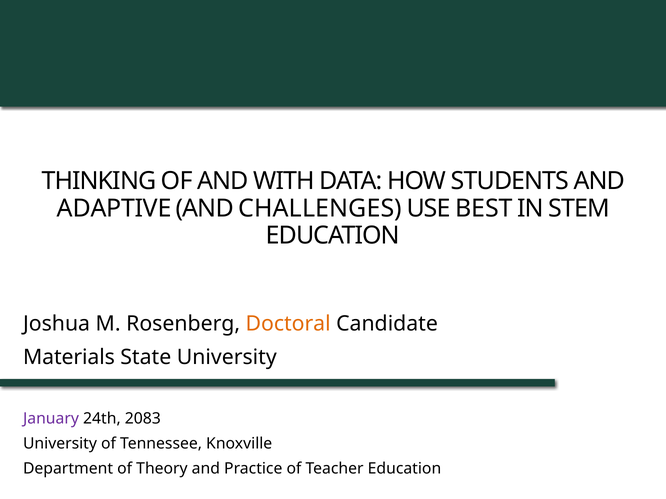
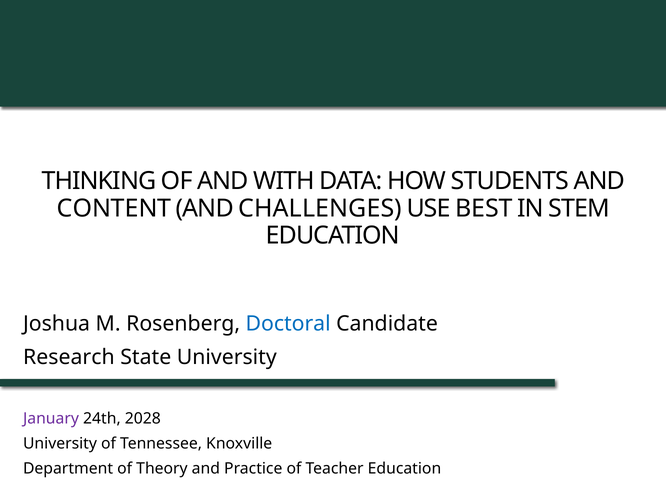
ADAPTIVE: ADAPTIVE -> CONTENT (114, 209)
Doctoral colour: orange -> blue (288, 324)
Materials: Materials -> Research (69, 358)
2083: 2083 -> 2028 (143, 419)
